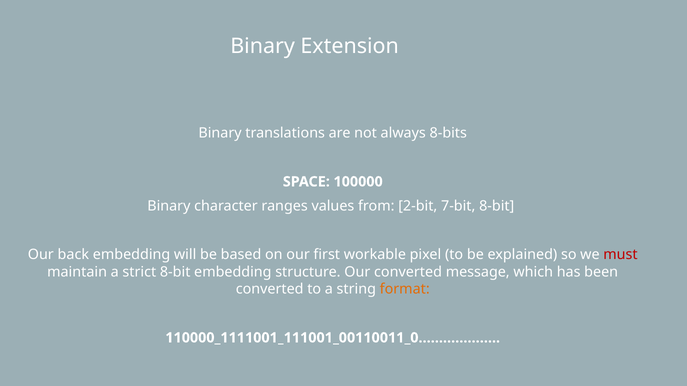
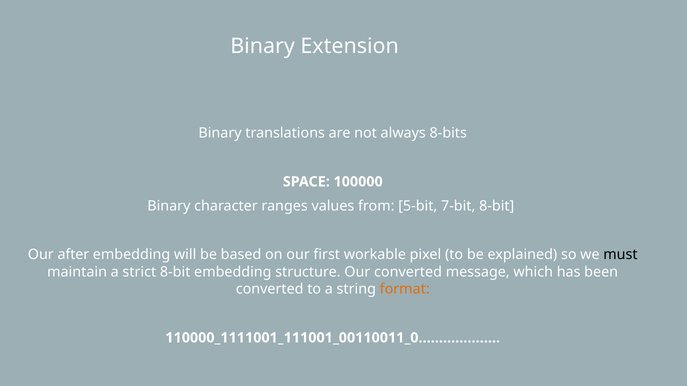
2-bit: 2-bit -> 5-bit (418, 206)
back: back -> after (73, 255)
must colour: red -> black (620, 255)
